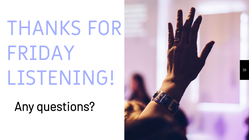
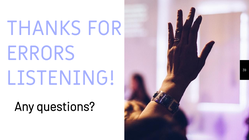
FRIDAY: FRIDAY -> ERRORS (41, 53)
